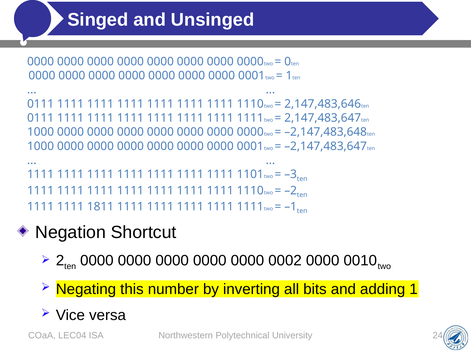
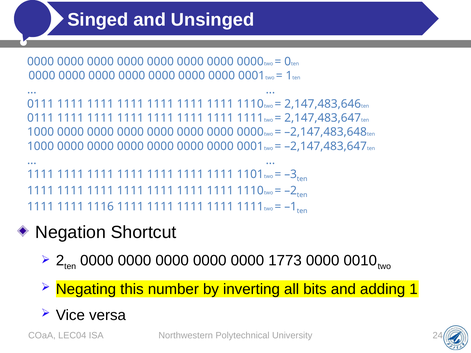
1811: 1811 -> 1116 (100, 207)
0002: 0002 -> 1773 (285, 261)
